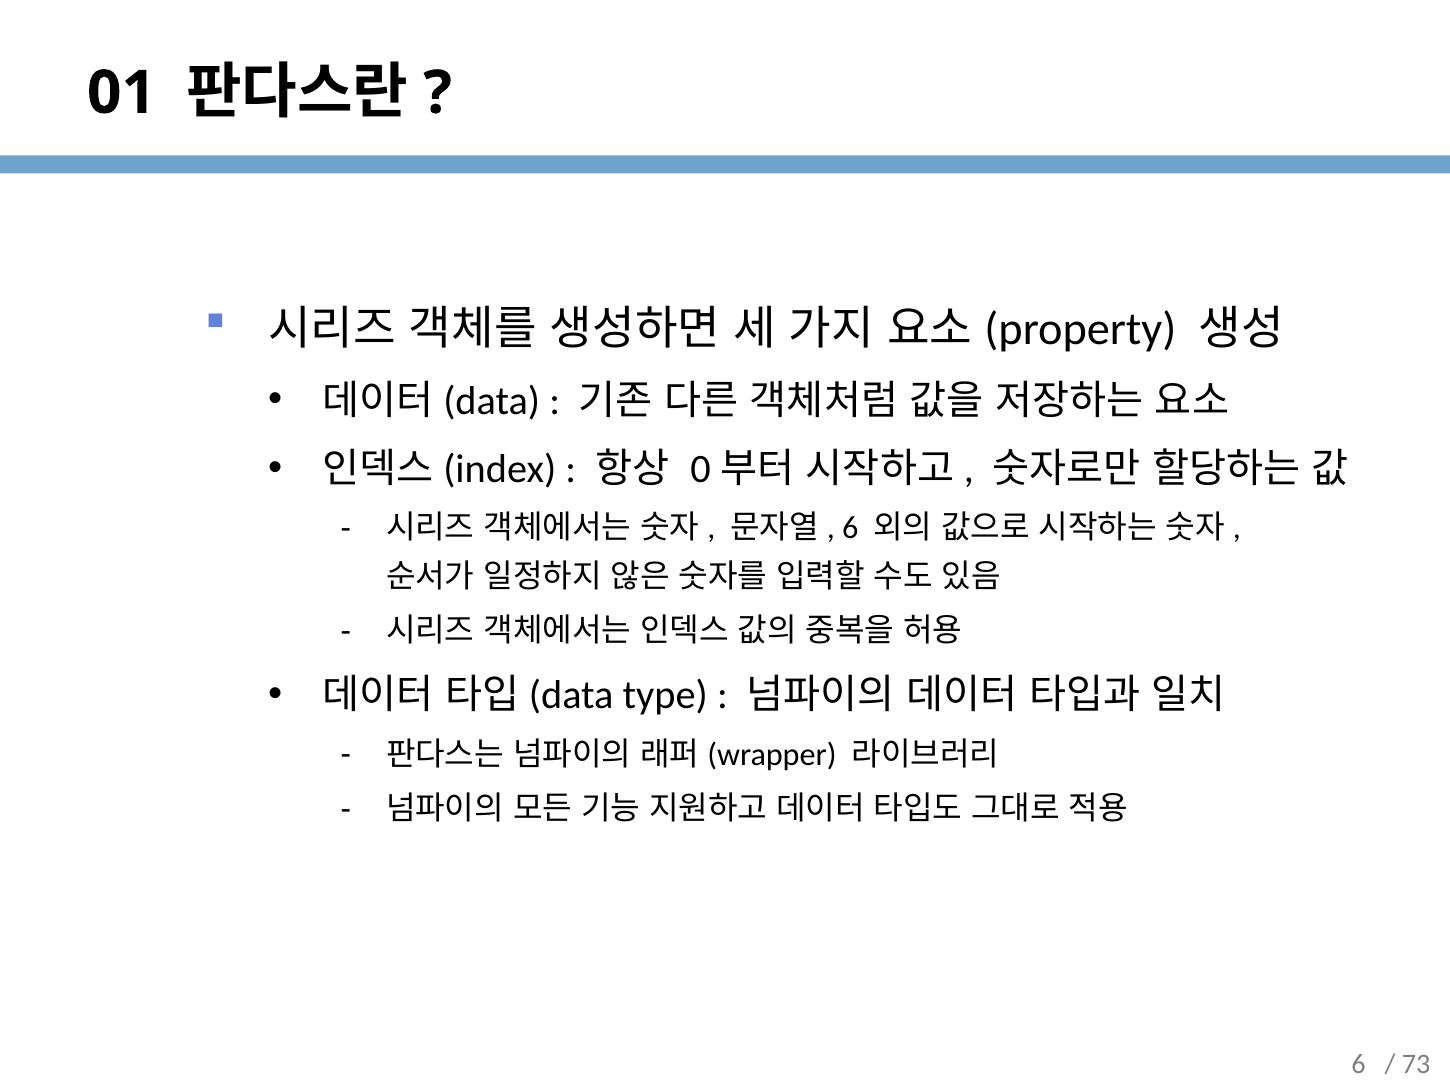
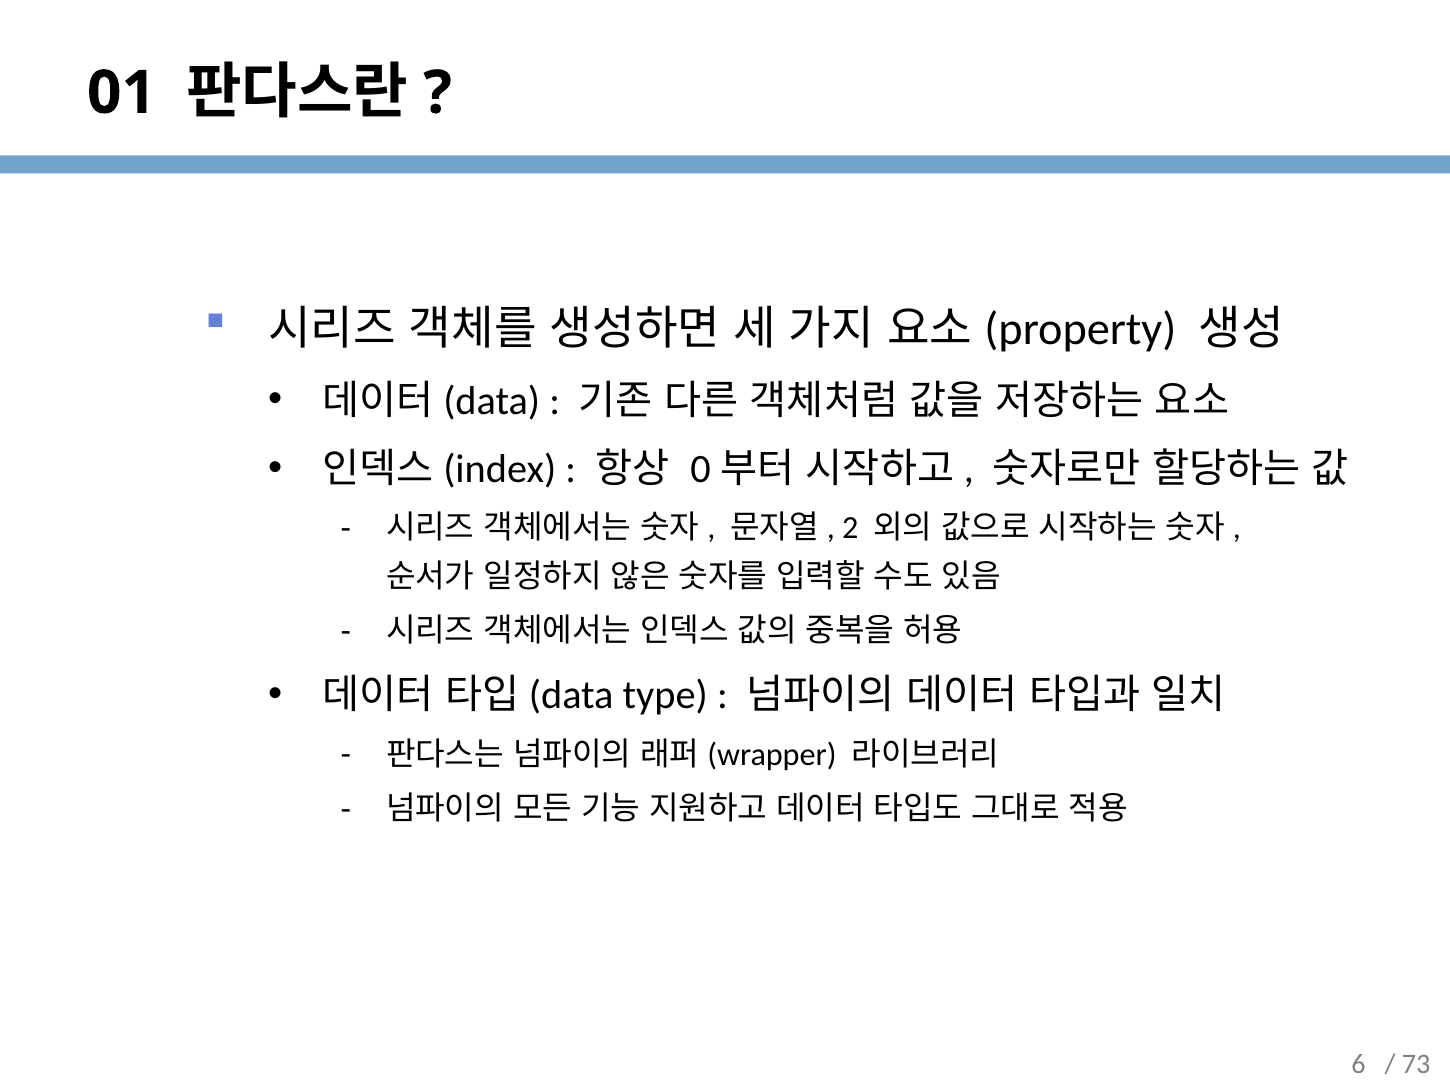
6: 6 -> 2 (850, 529)
